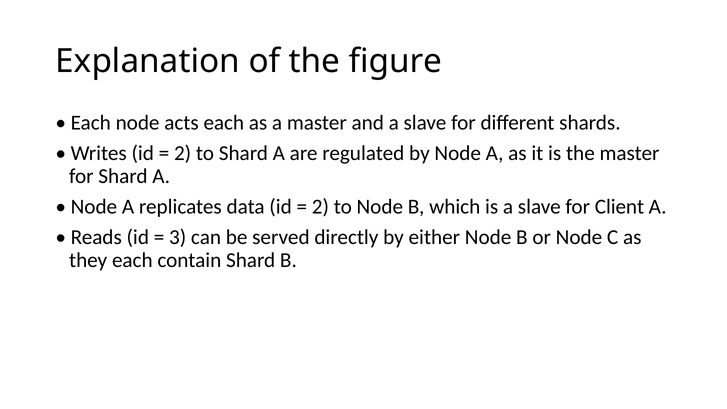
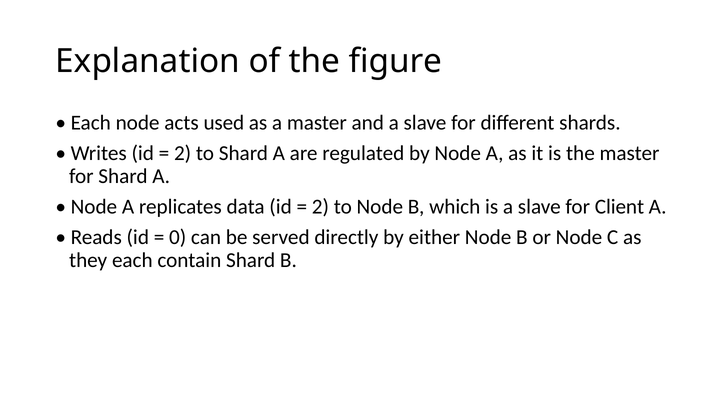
acts each: each -> used (224, 123)
3: 3 -> 0 (178, 237)
